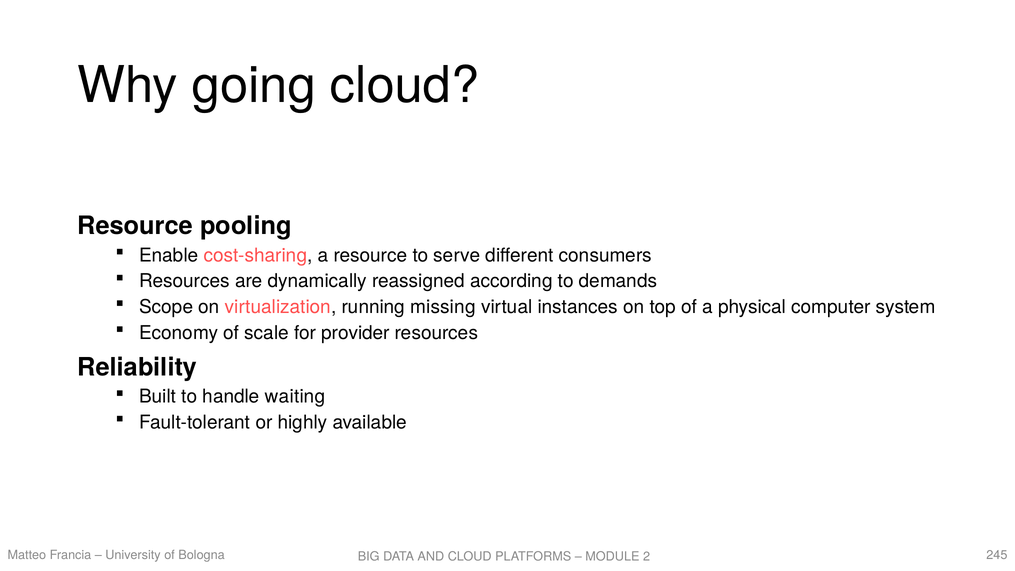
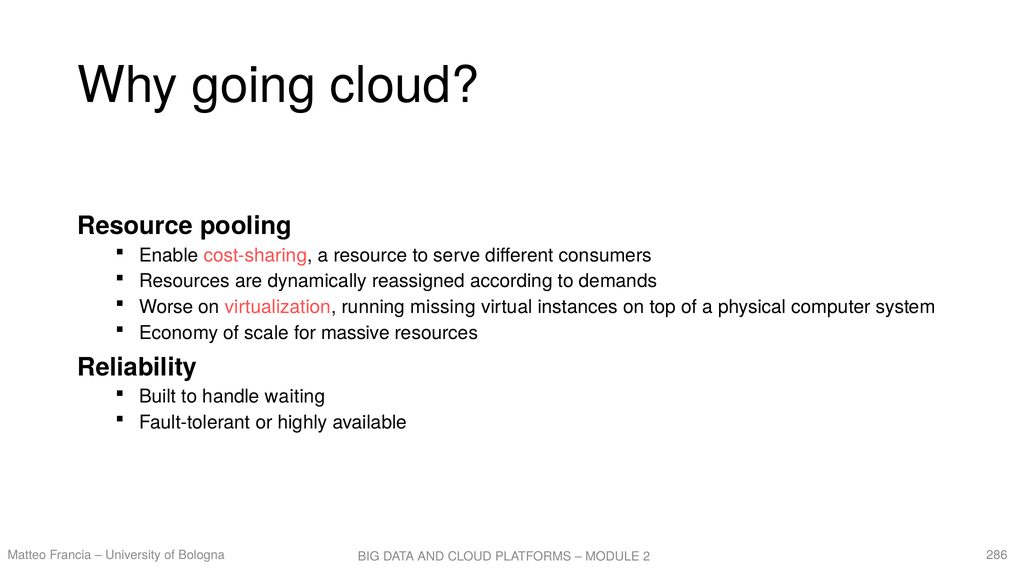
Scope: Scope -> Worse (166, 307)
provider: provider -> massive (356, 333)
245: 245 -> 286 (997, 555)
